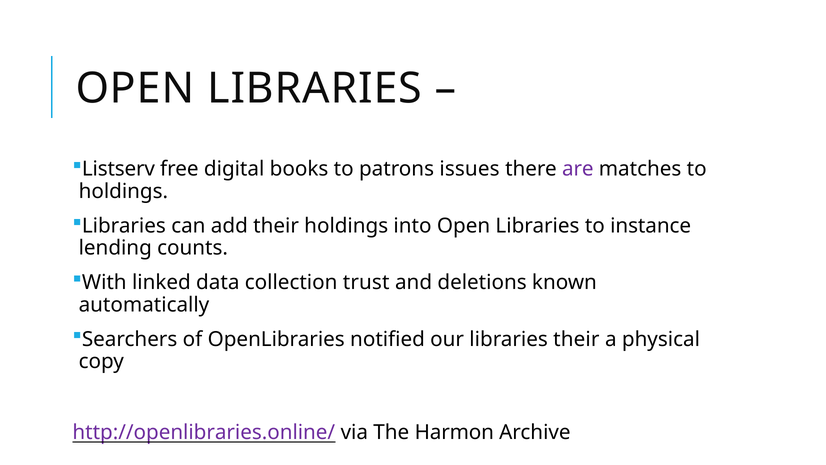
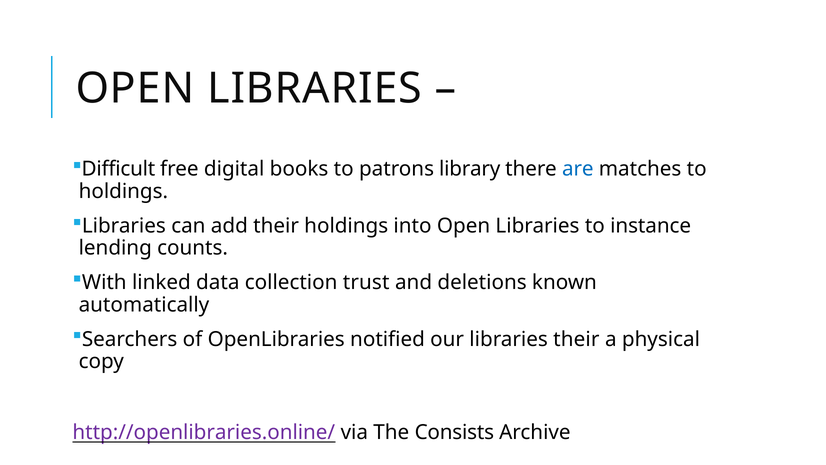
Listserv: Listserv -> Difficult (118, 169)
issues: issues -> library (470, 169)
are colour: purple -> blue (578, 169)
Harmon: Harmon -> Consists (454, 432)
